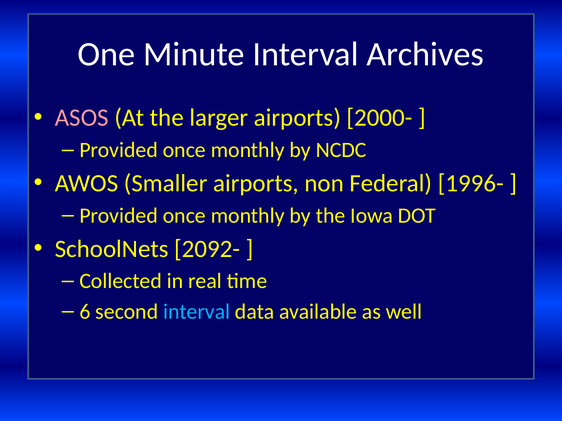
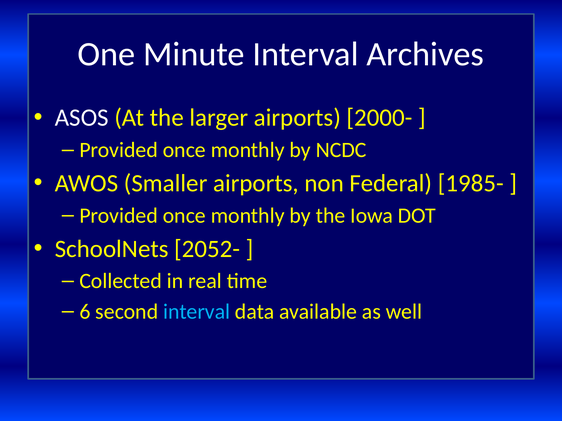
ASOS colour: pink -> white (82, 118)
1996-: 1996- -> 1985- (471, 184)
2092-: 2092- -> 2052- (207, 249)
